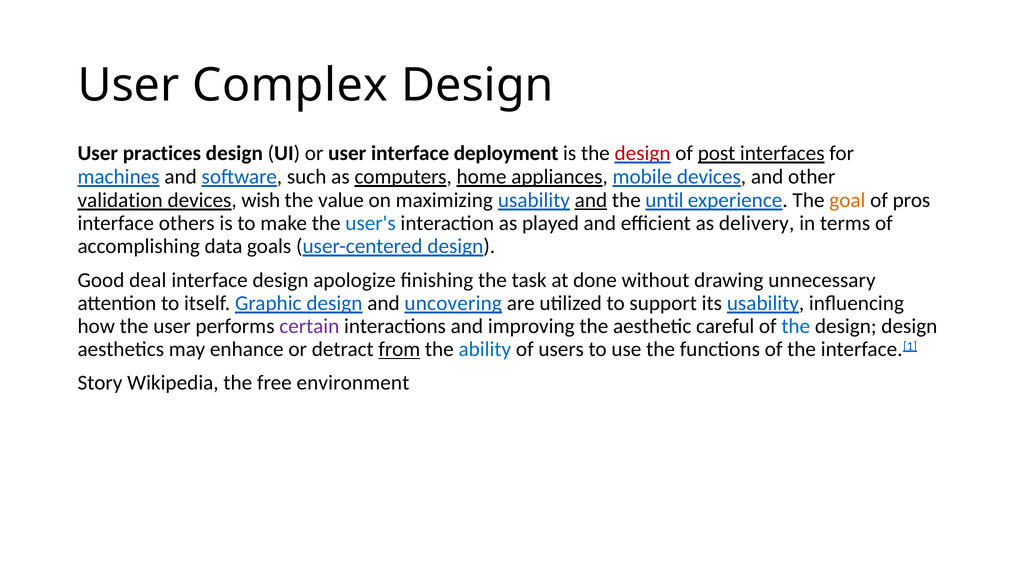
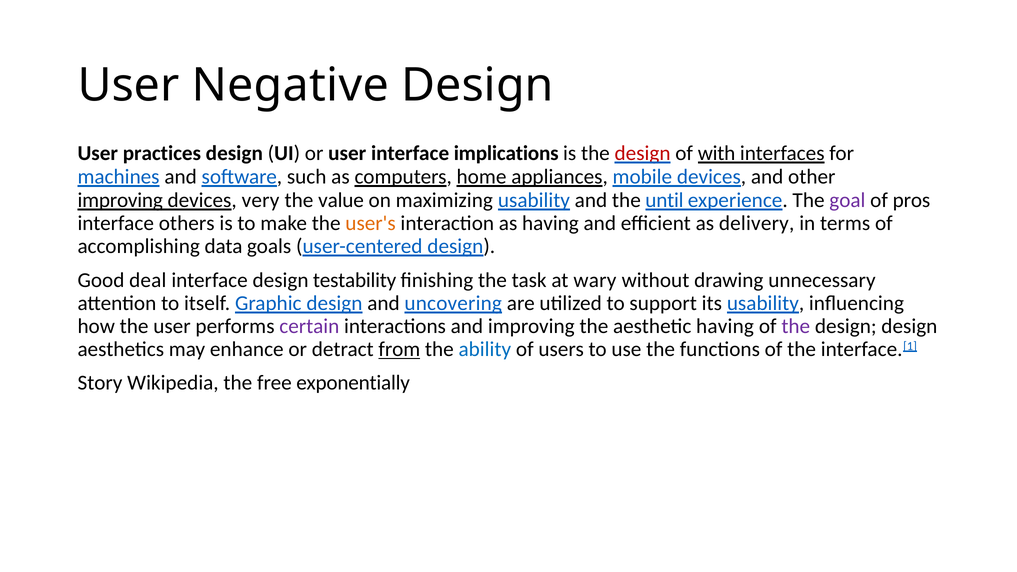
Complex: Complex -> Negative (290, 85)
deployment: deployment -> implications (506, 154)
post: post -> with (717, 154)
validation: validation -> improving (120, 200)
wish: wish -> very (261, 200)
and underline: present -> none (591, 200)
goal colour: orange -> purple (847, 200)
user's colour: blue -> orange (371, 223)
as played: played -> having (550, 223)
apologize: apologize -> testability (355, 280)
done: done -> wary (595, 280)
aesthetic careful: careful -> having (725, 326)
the colour: blue -> purple (796, 326)
environment: environment -> exponentially (353, 383)
